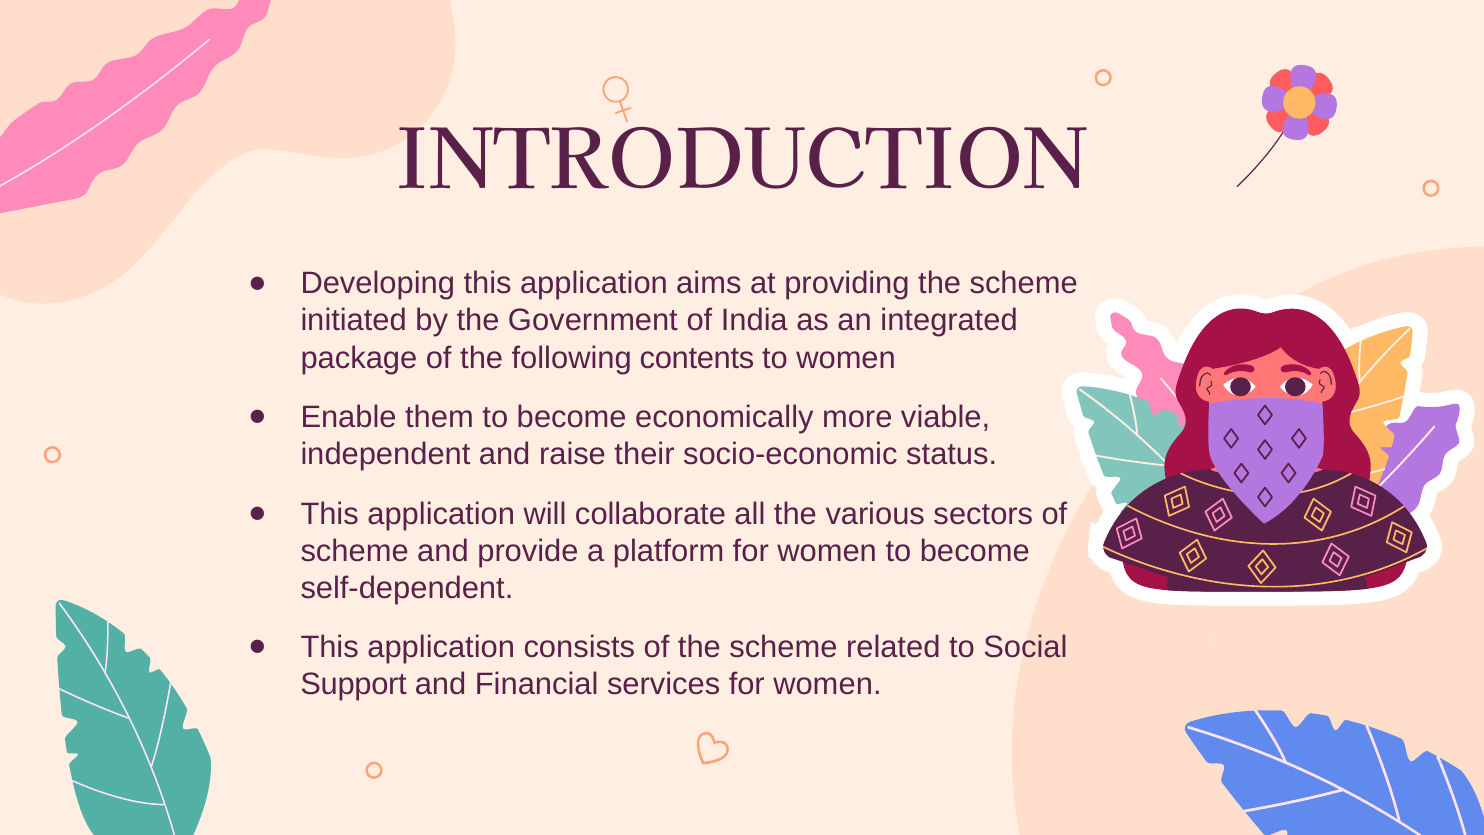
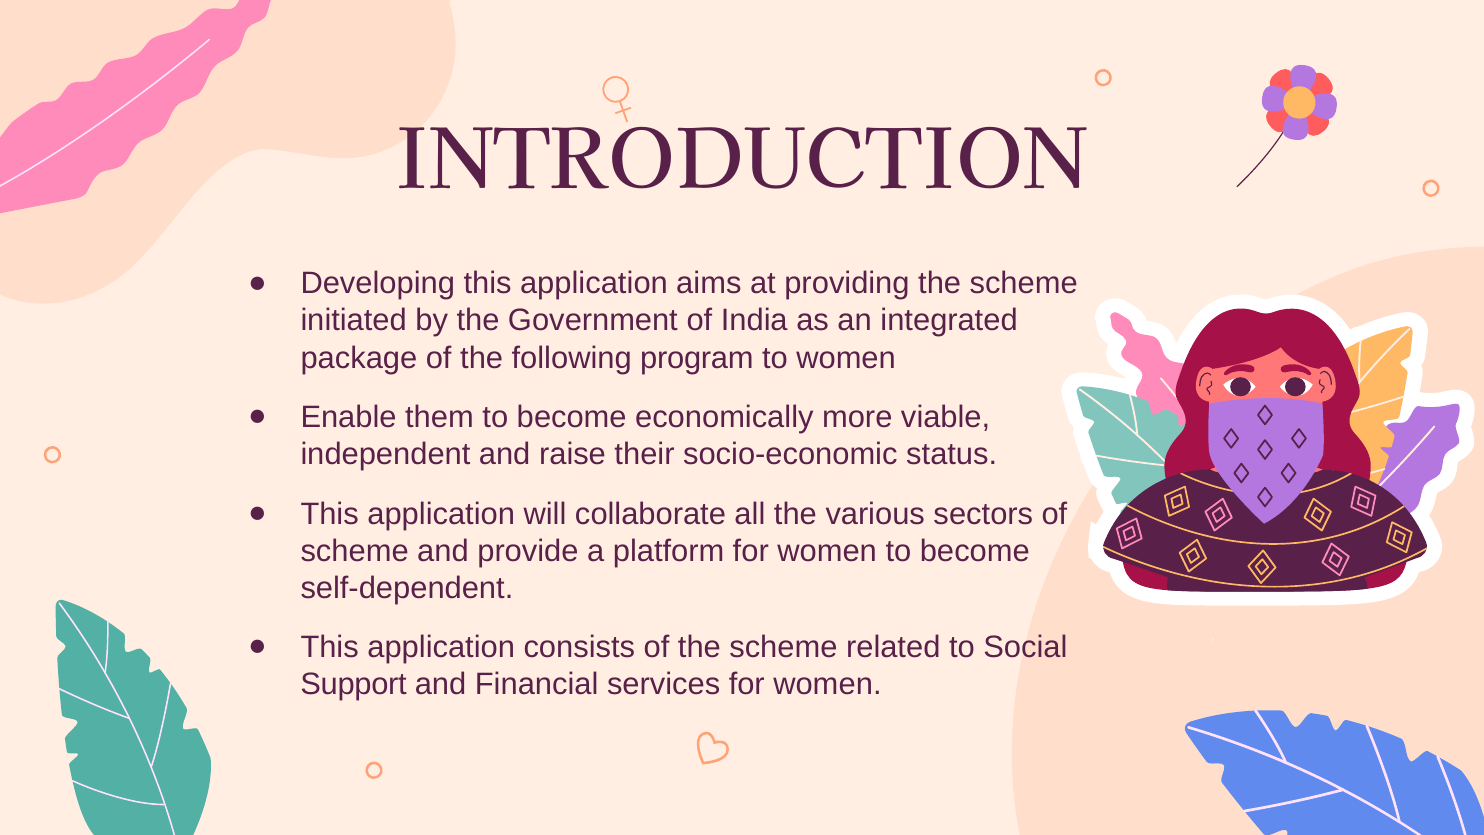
contents: contents -> program (697, 358)
